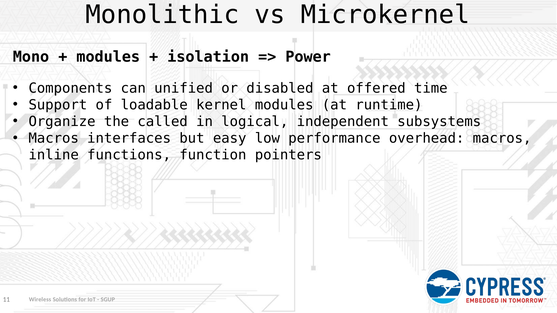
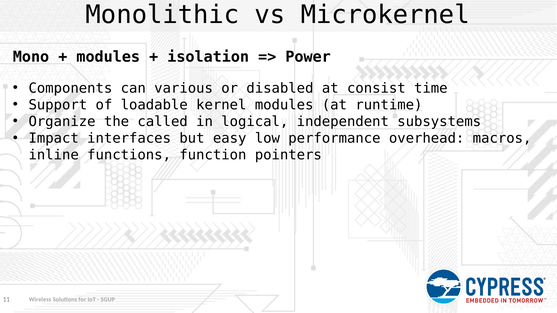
unified: unified -> various (184, 88)
offered: offered -> consist (376, 88)
Macros: Macros -> Impact (54, 138)
